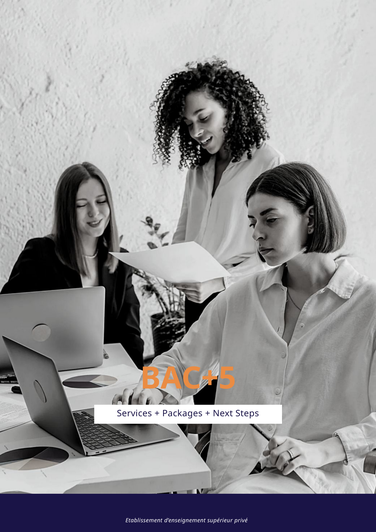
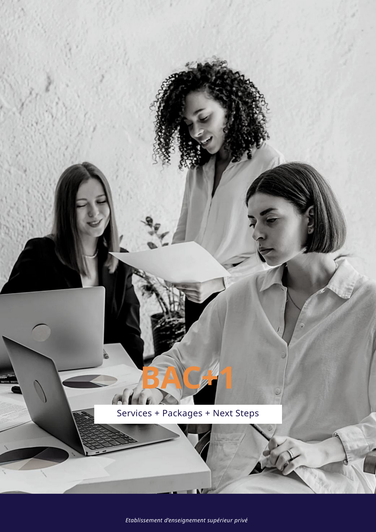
BAC+5: BAC+5 -> BAC+1 (188, 378)
